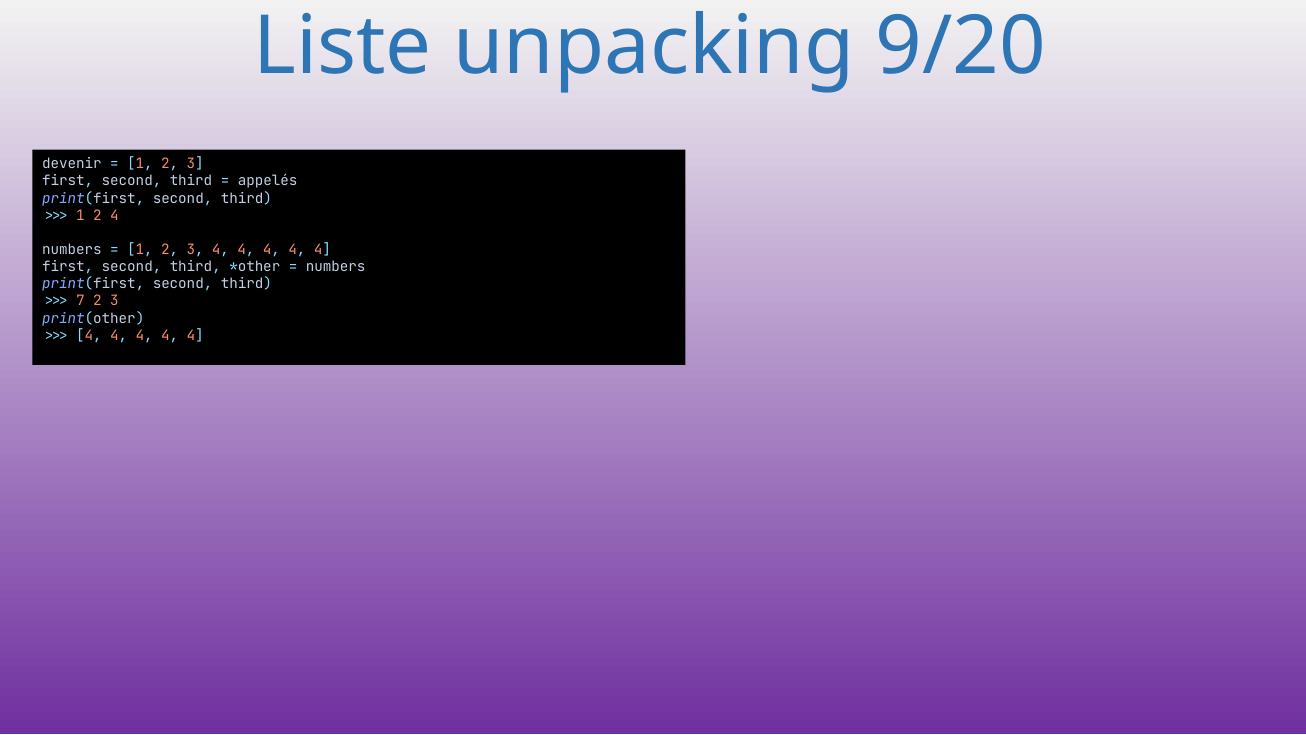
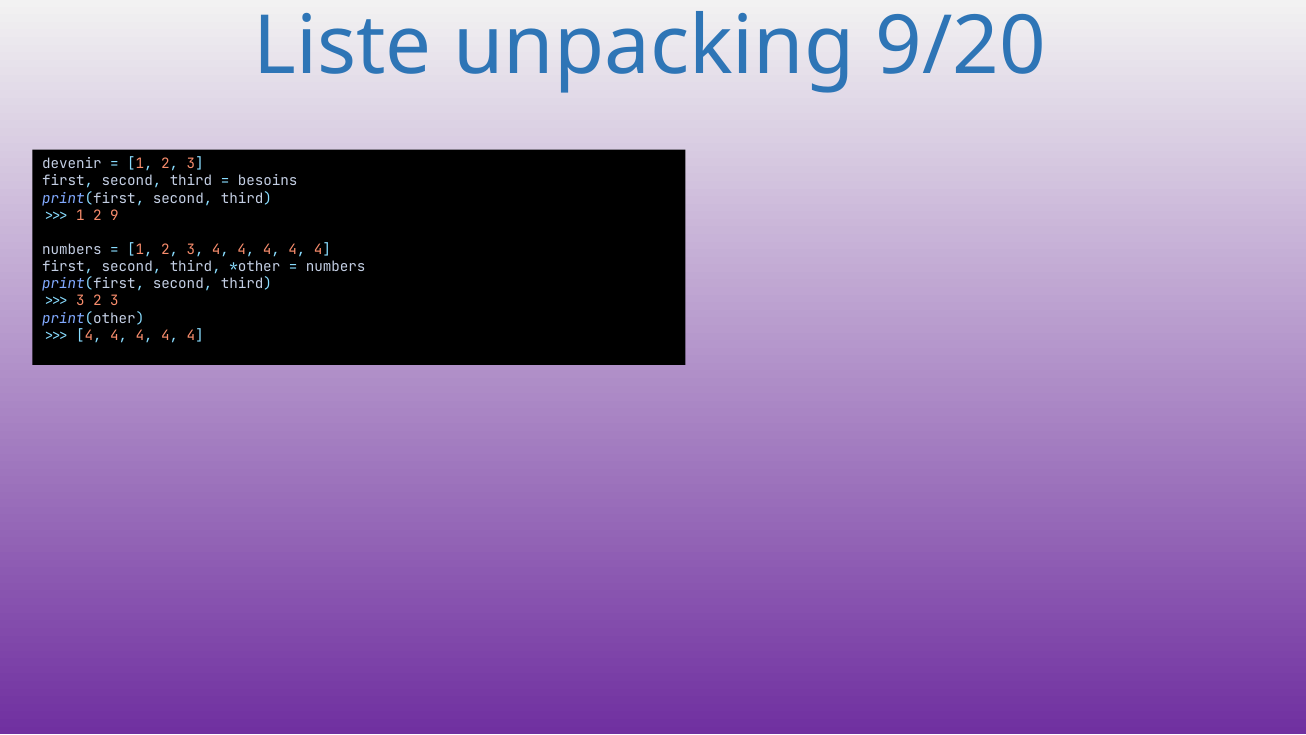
appelés: appelés -> besoins (268, 181)
2 4: 4 -> 9 (114, 215)
7: 7 -> 3 (80, 301)
